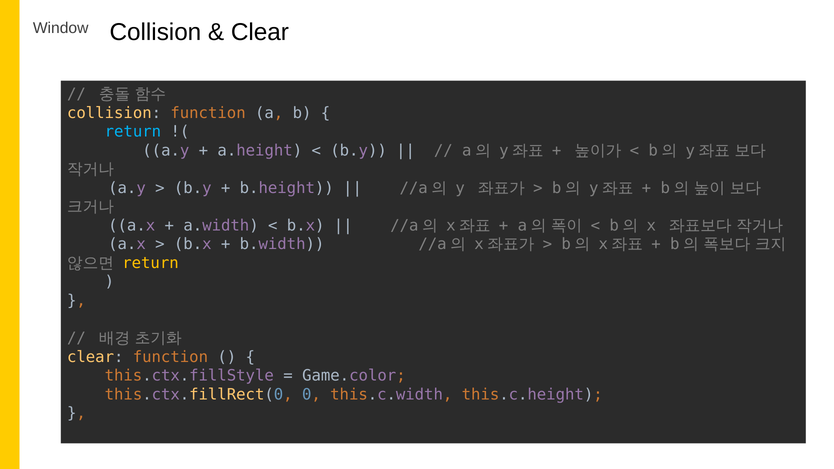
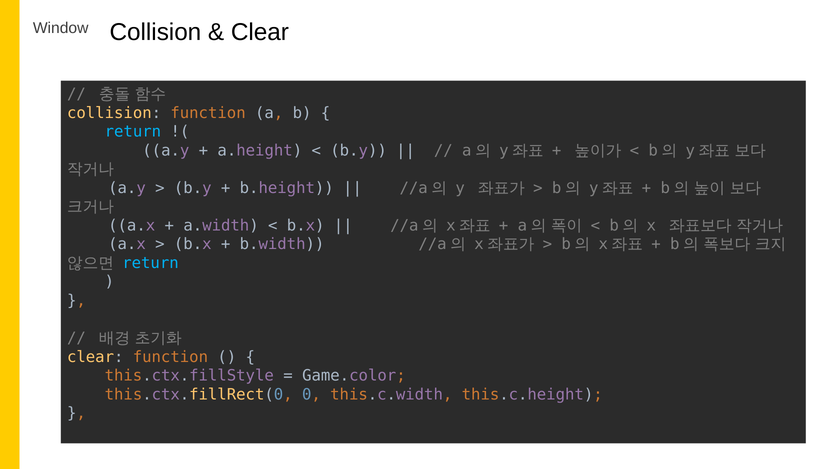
return colour: yellow -> light blue (151, 263)
